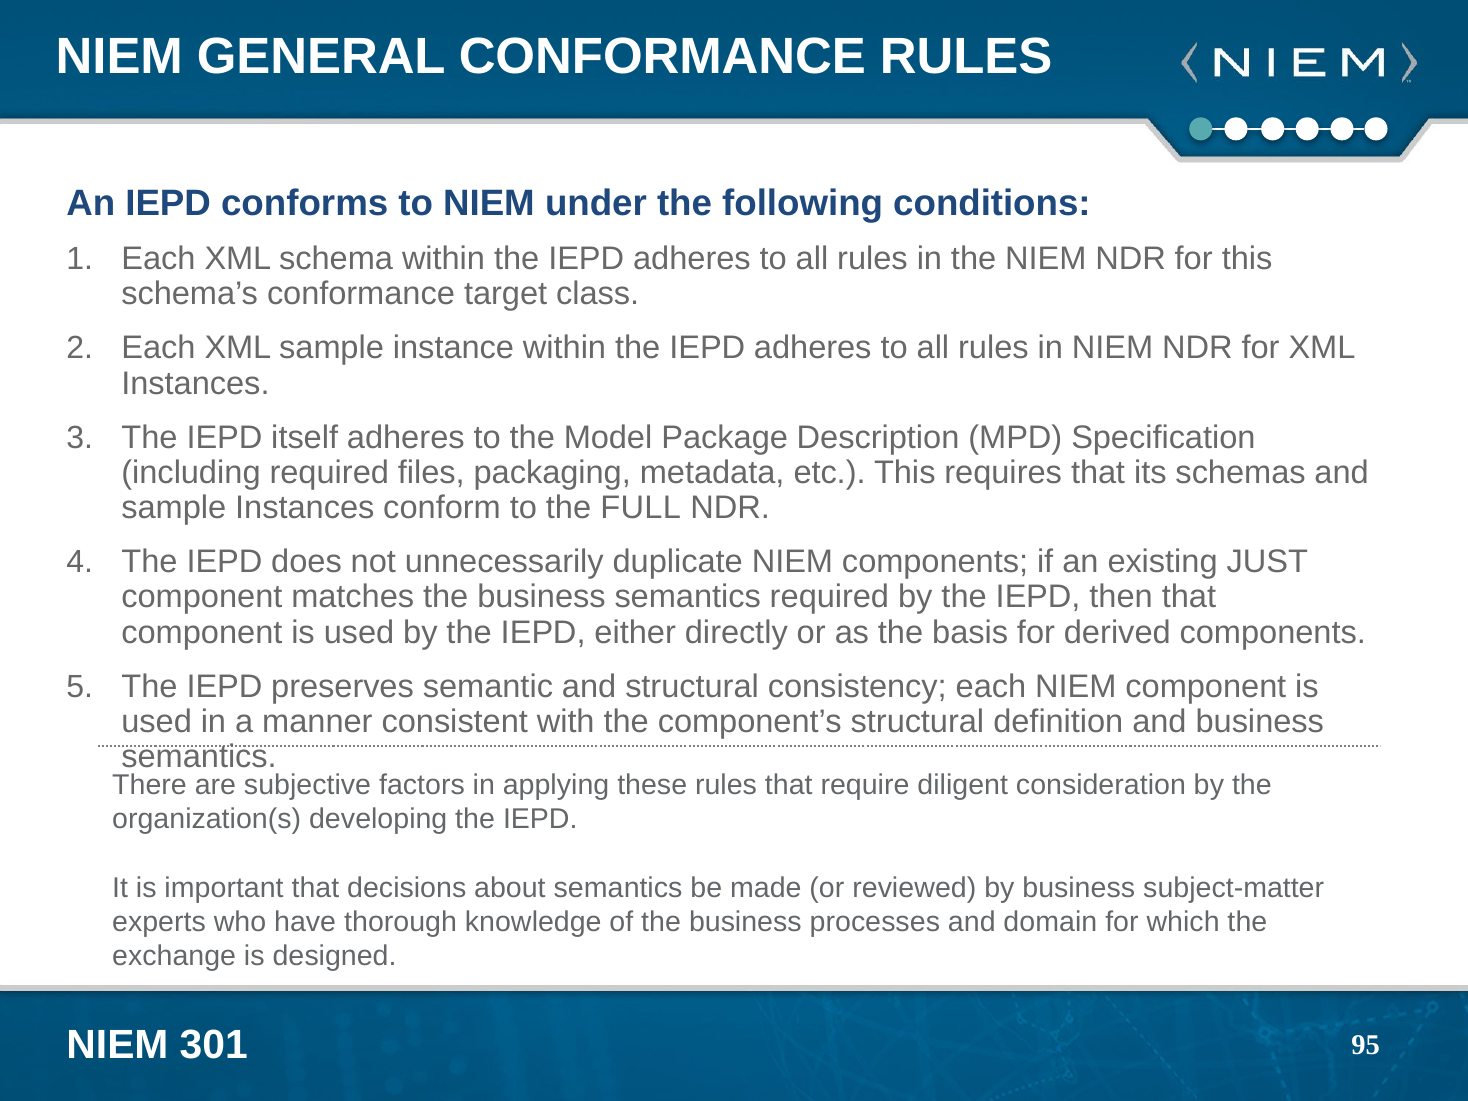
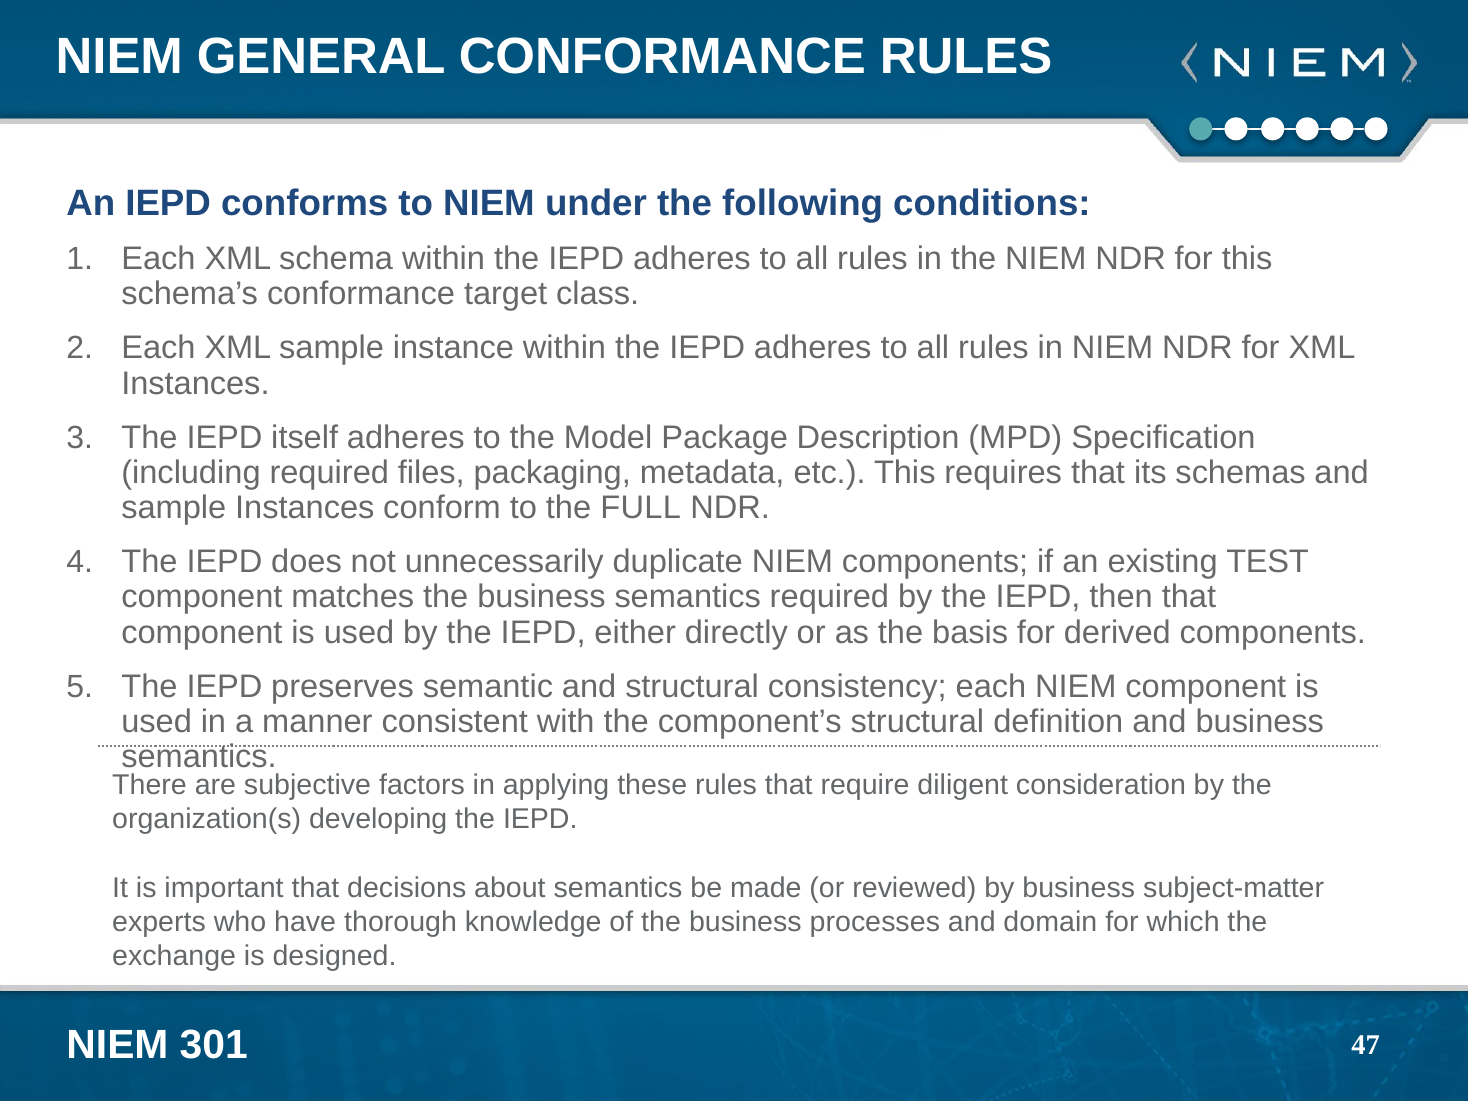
JUST: JUST -> TEST (1268, 562)
95: 95 -> 47 (1366, 1045)
